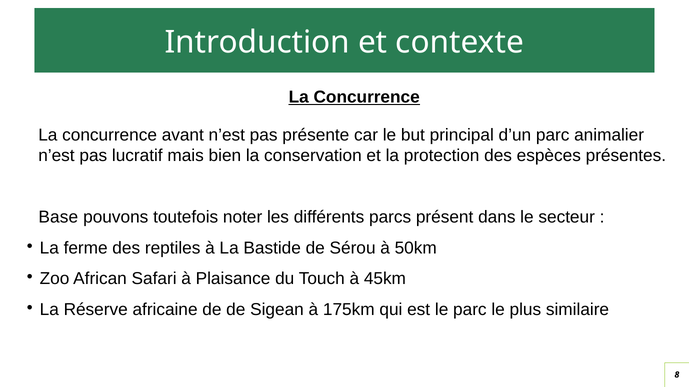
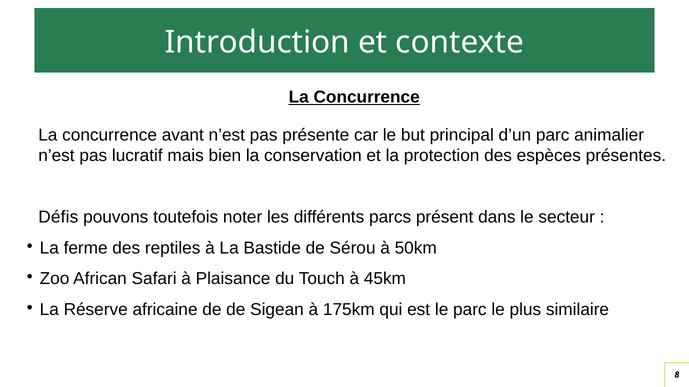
Base: Base -> Défis (58, 218)
